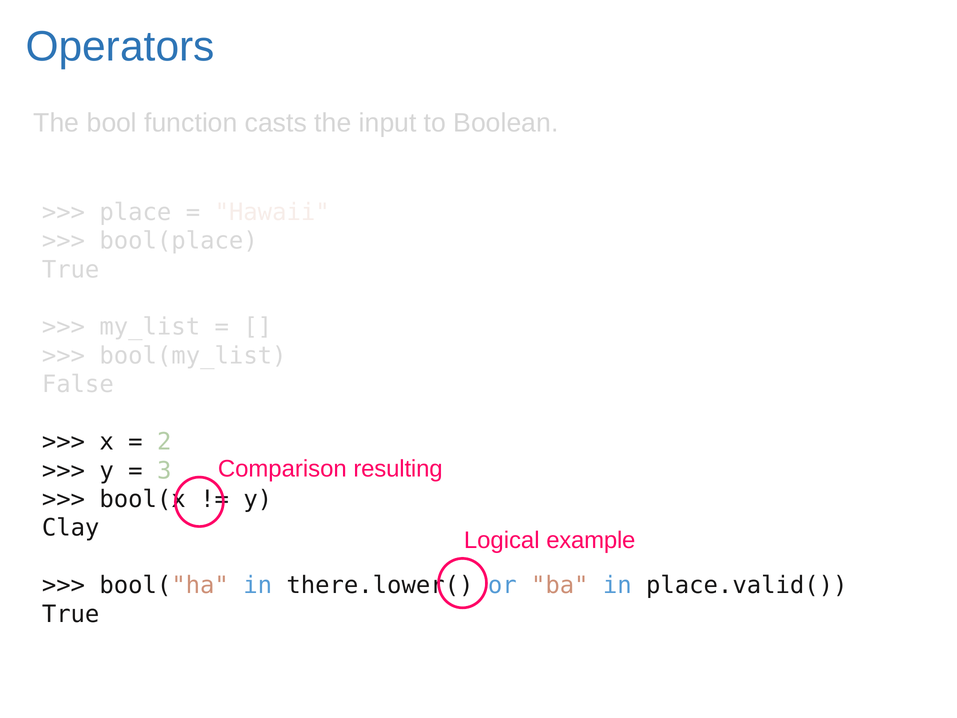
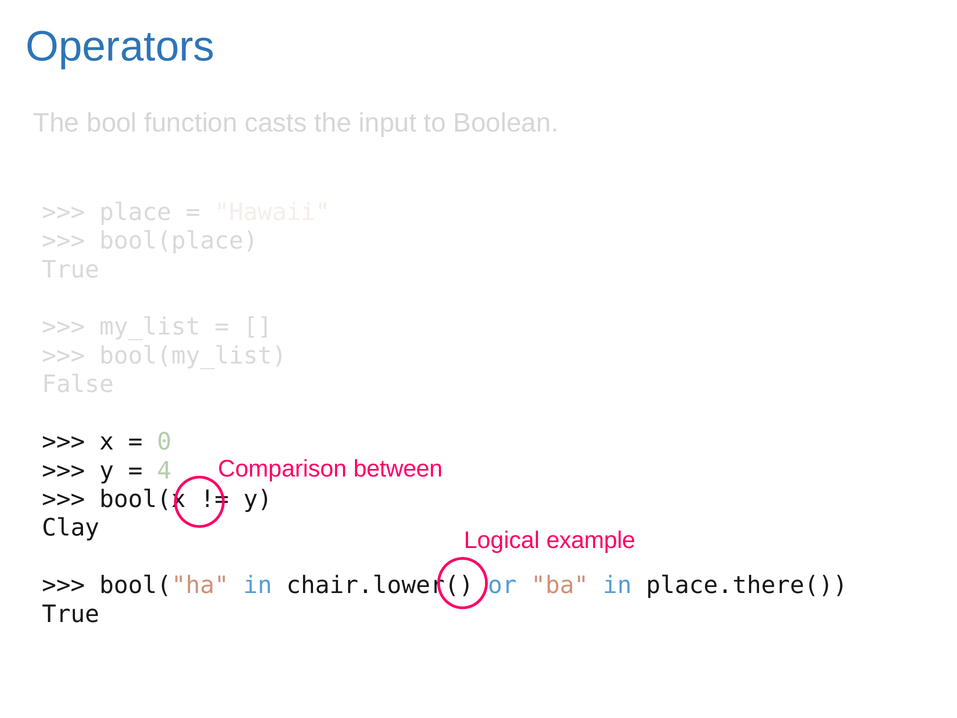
2: 2 -> 0 (164, 442)
resulting: resulting -> between (398, 469)
3: 3 -> 4 (164, 470)
there.lower(: there.lower( -> chair.lower( (380, 585)
place.valid(: place.valid( -> place.there( (747, 585)
